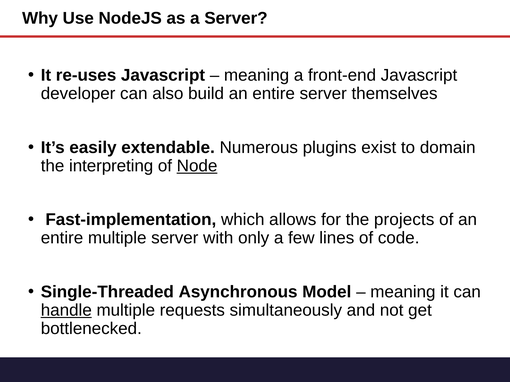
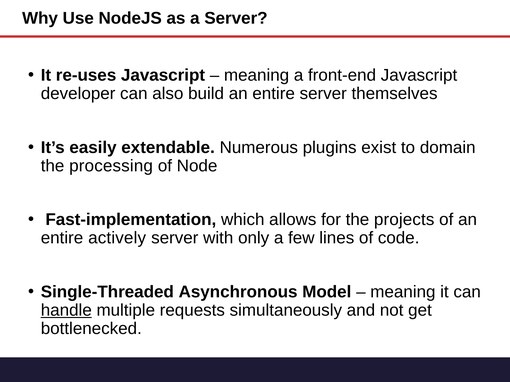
interpreting: interpreting -> processing (111, 166)
Node underline: present -> none (197, 166)
entire multiple: multiple -> actively (117, 238)
